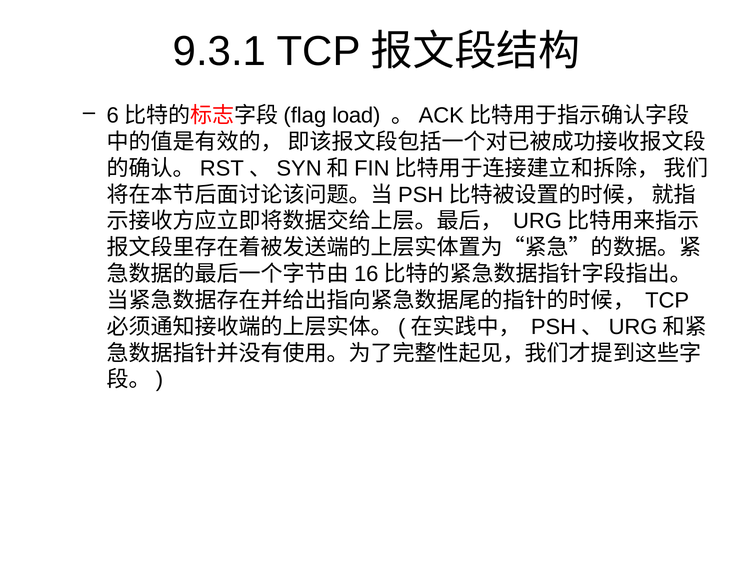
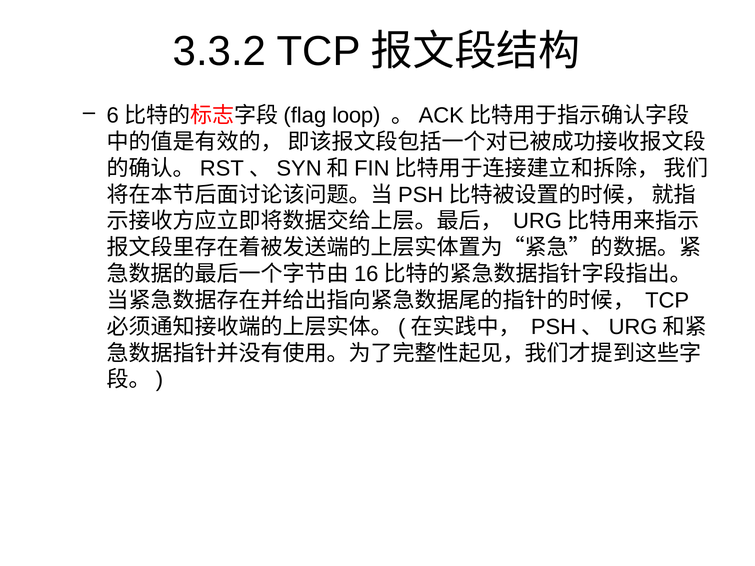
9.3.1: 9.3.1 -> 3.3.2 (219, 52)
load: load -> loop (356, 116)
